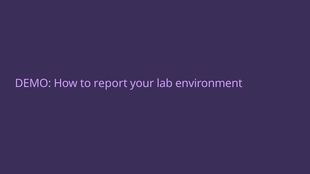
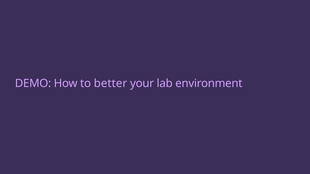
report: report -> better (110, 84)
